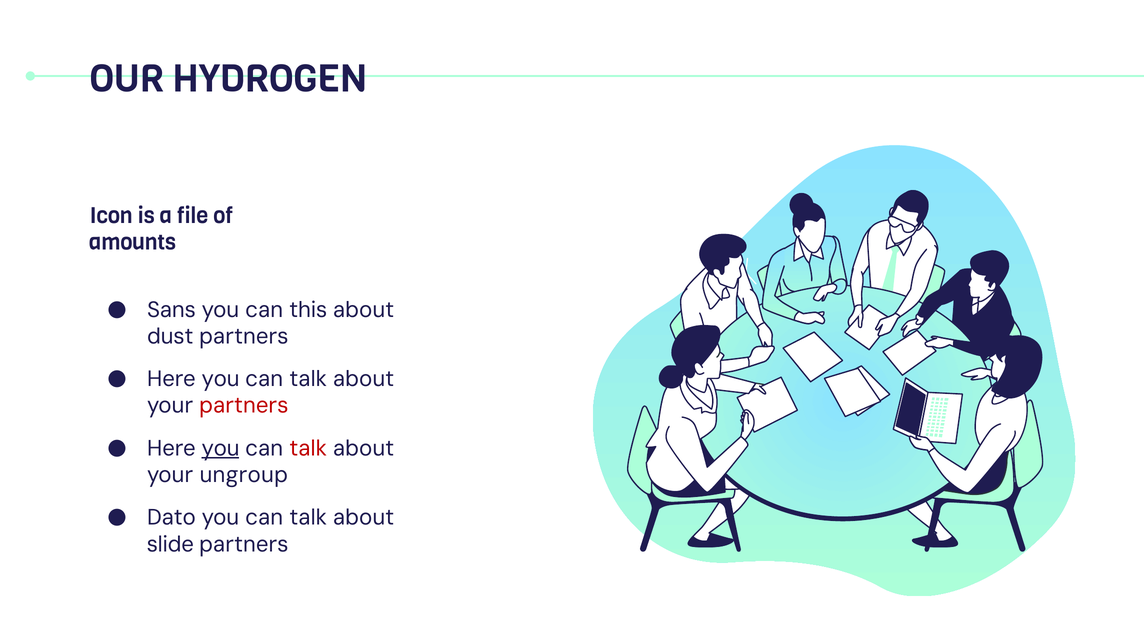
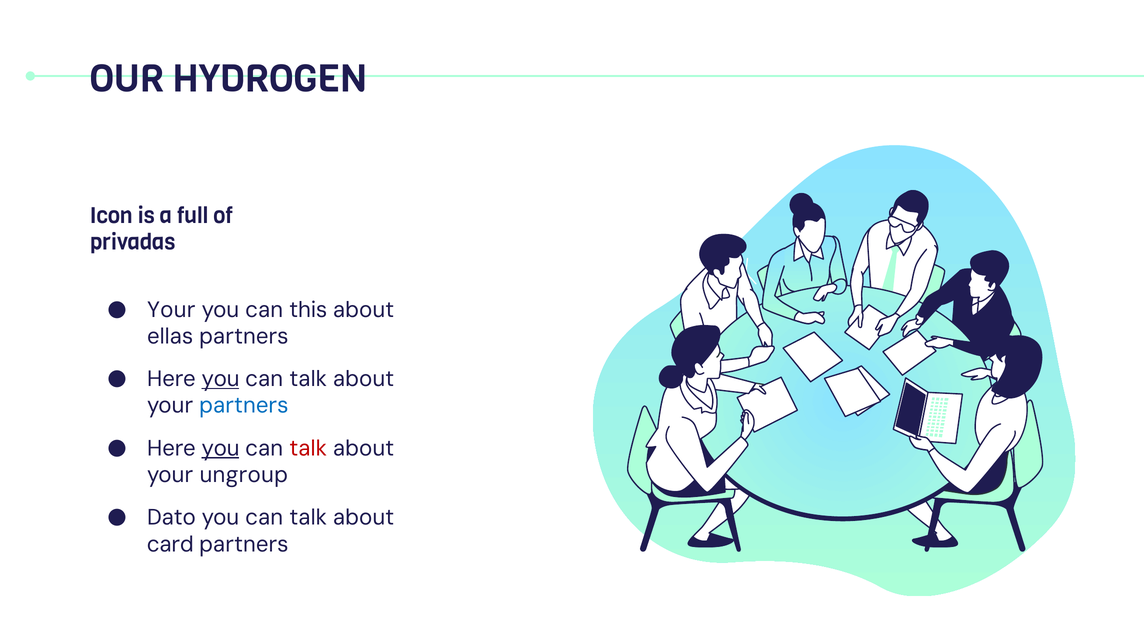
file: file -> full (193, 216)
amounts: amounts -> privadas (133, 243)
Sans: Sans -> Your (171, 310)
dust: dust -> ellas (170, 337)
you underline: none -> present (221, 379)
partners colour: red -> blue (244, 406)
slide: slide -> card (170, 545)
